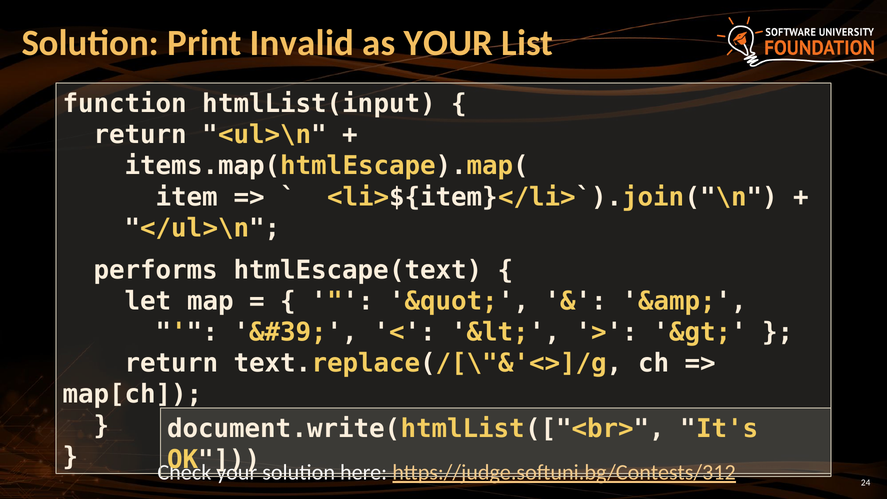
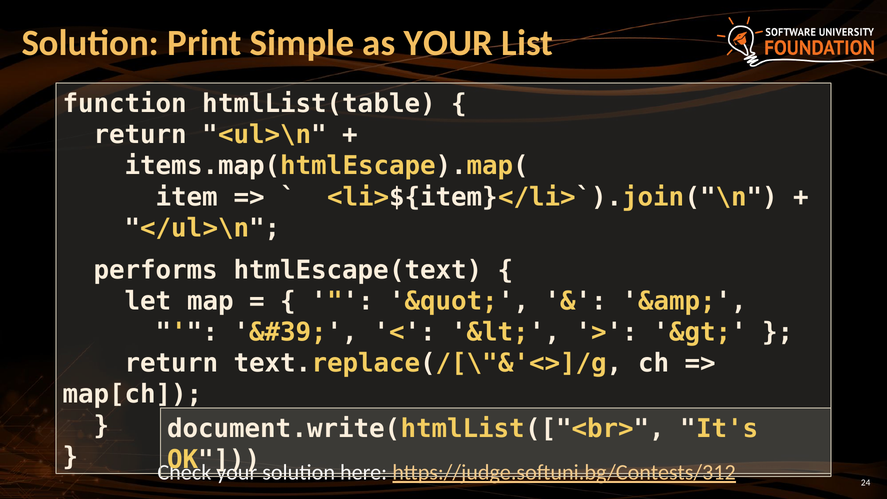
Invalid: Invalid -> Simple (302, 43)
htmlList(input: htmlList(input -> htmlList(table (319, 104)
